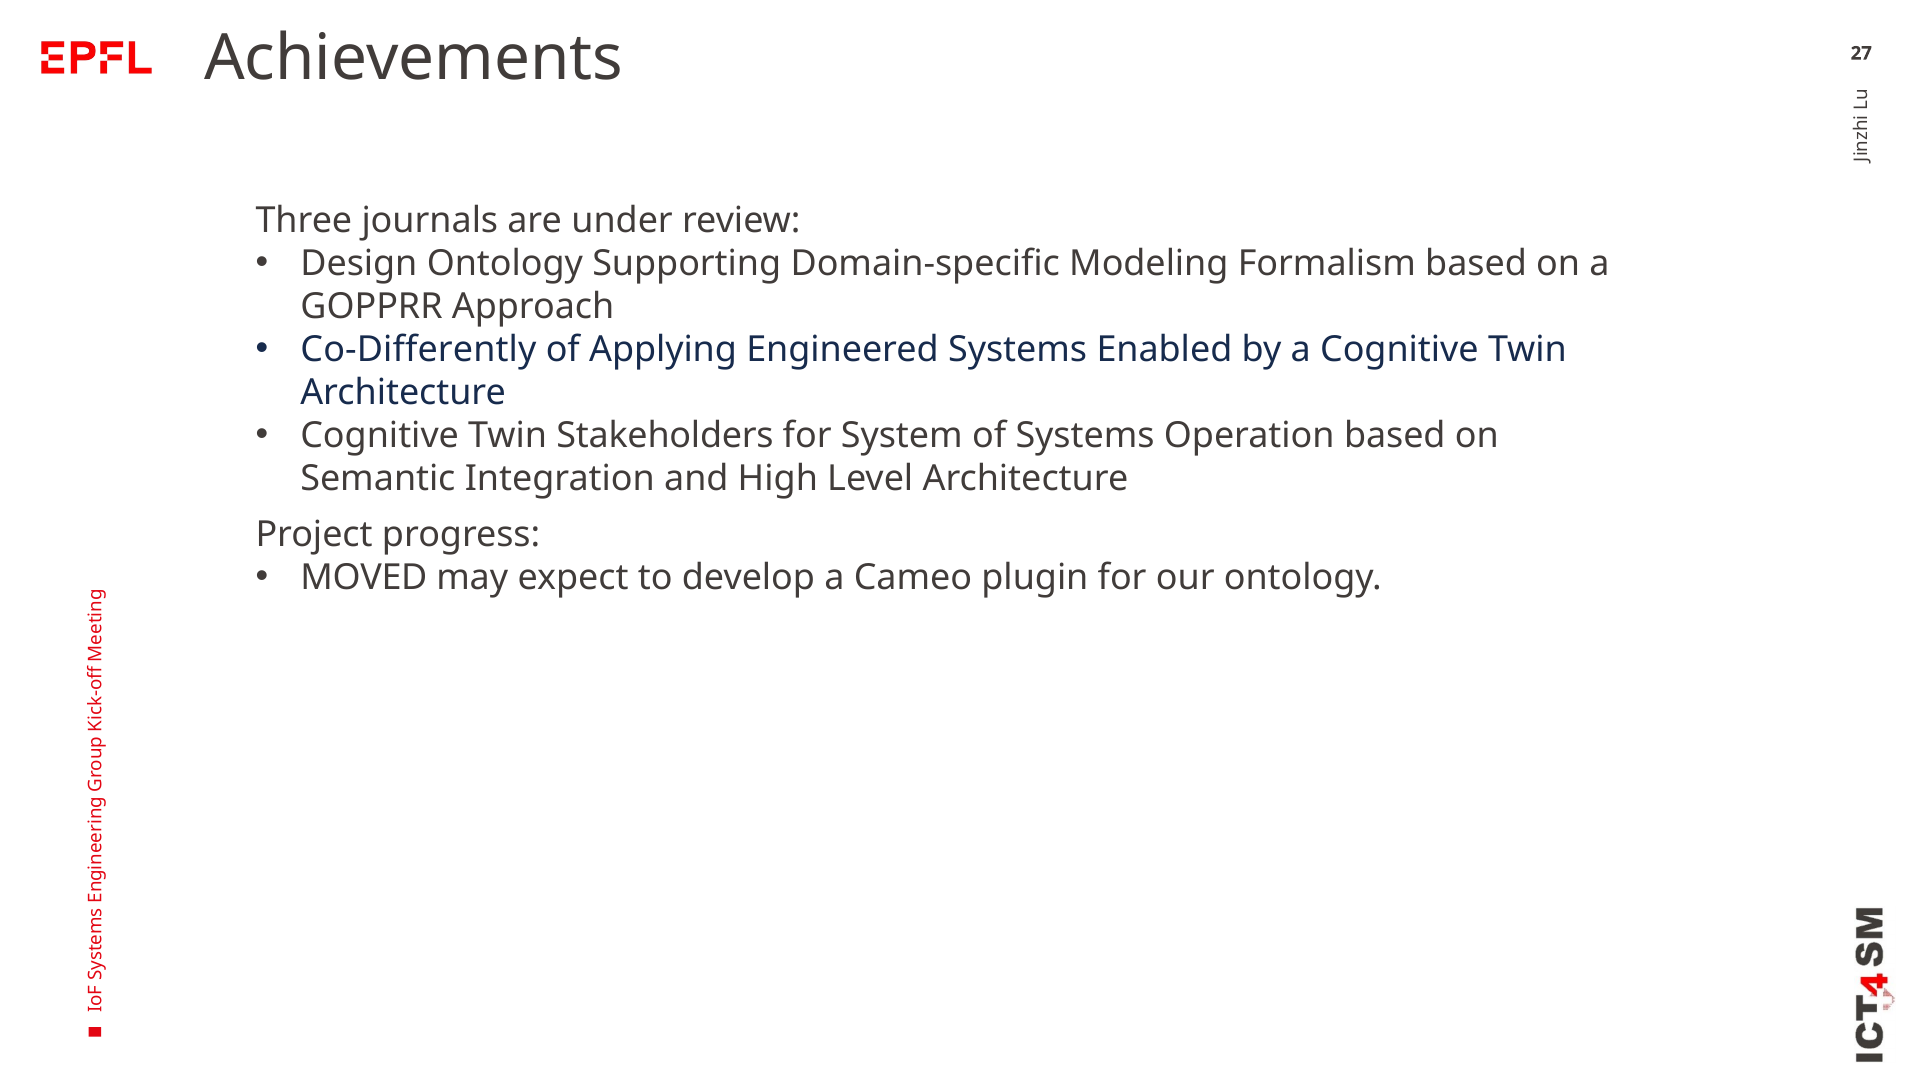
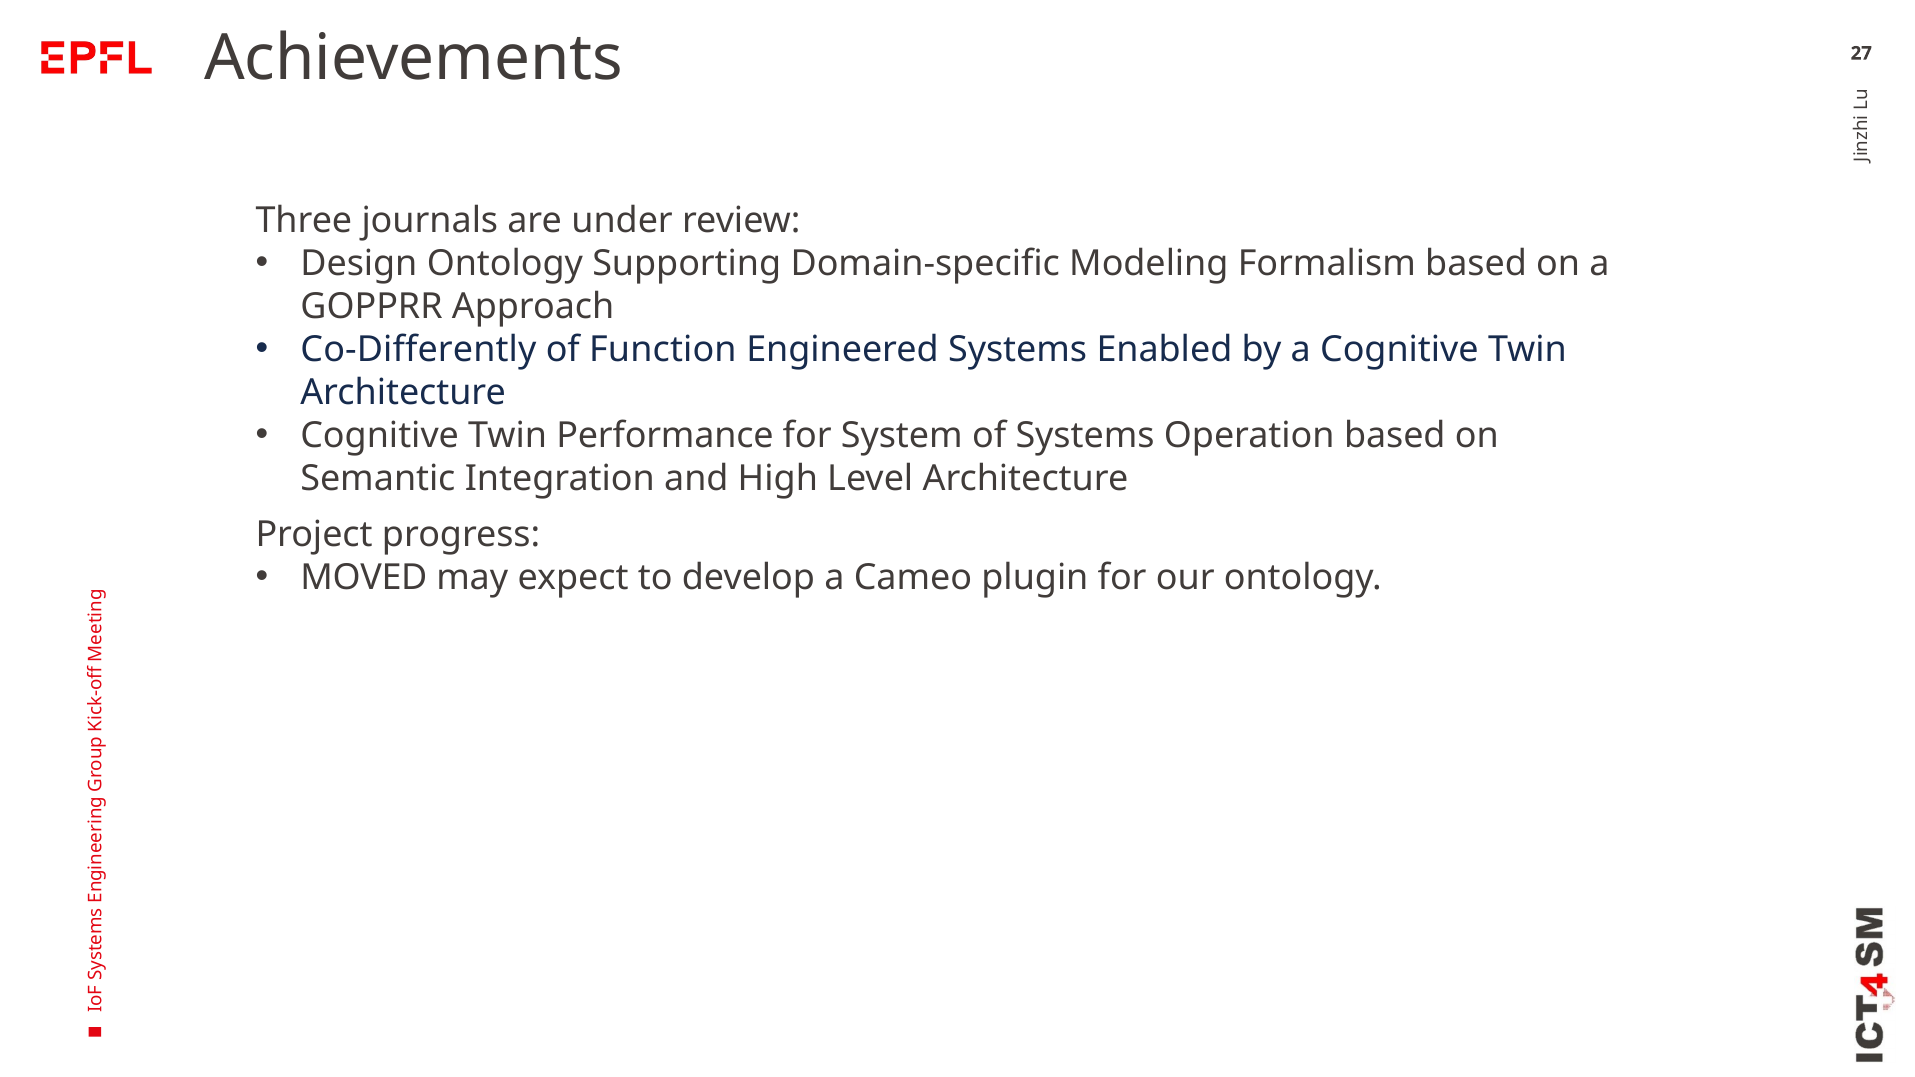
Applying: Applying -> Function (663, 350)
Stakeholders: Stakeholders -> Performance (665, 436)
